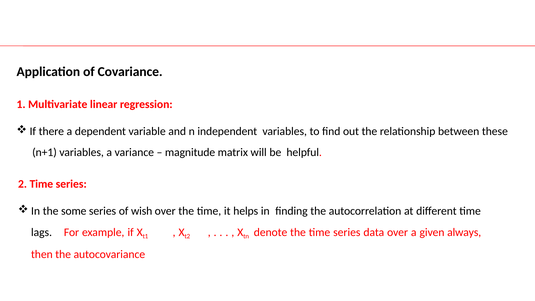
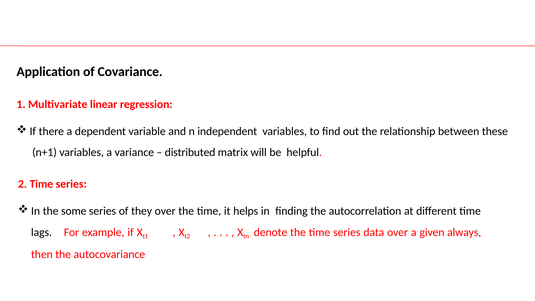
magnitude: magnitude -> distributed (190, 152)
wish: wish -> they (142, 211)
